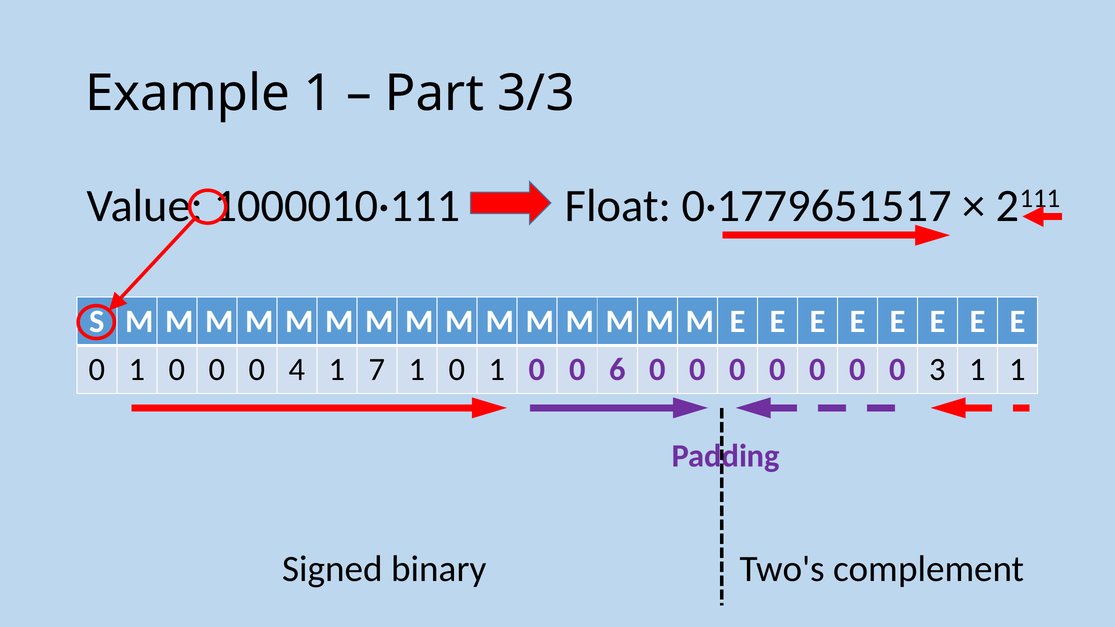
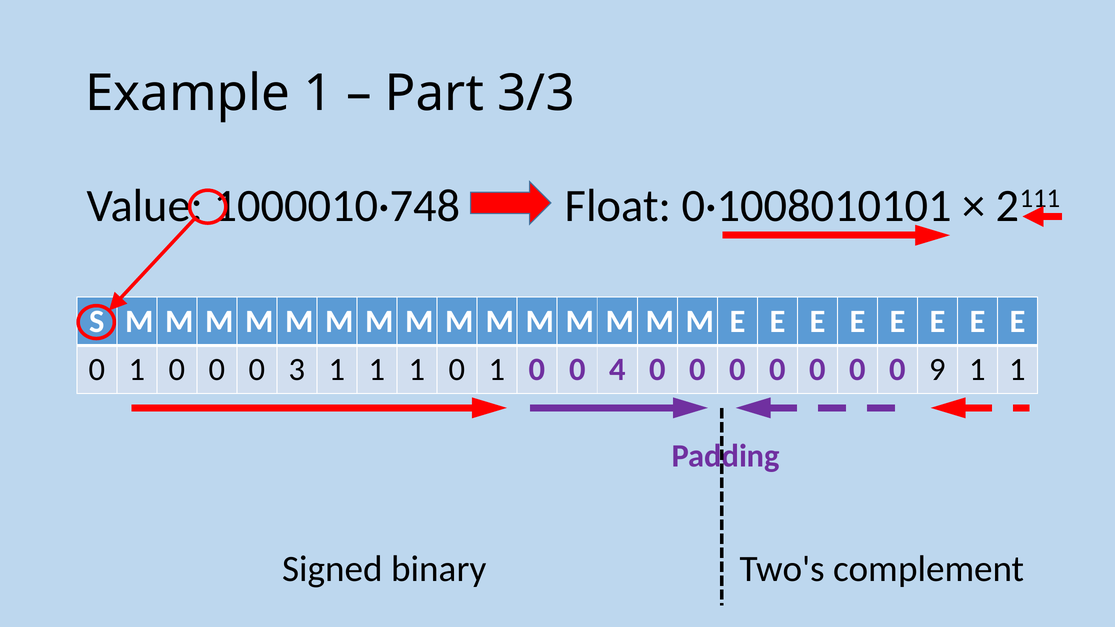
1000010·111: 1000010·111 -> 1000010·748 (337, 206)
0·1779651517: 0·1779651517 -> 0·1008010101 (817, 206)
4: 4 -> 3 (297, 370)
7: 7 -> 1 (377, 370)
6: 6 -> 4 (617, 370)
3: 3 -> 9 (938, 370)
